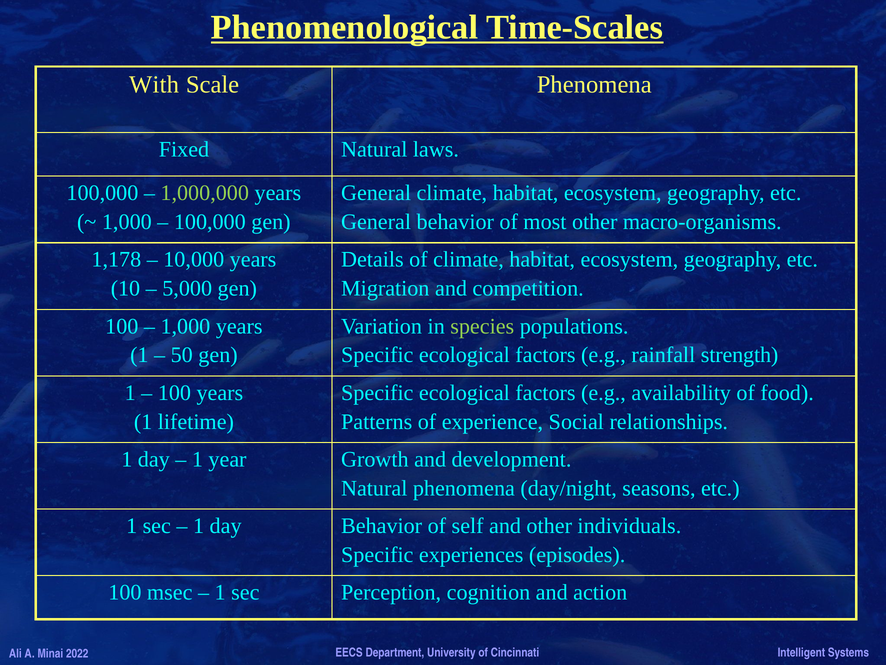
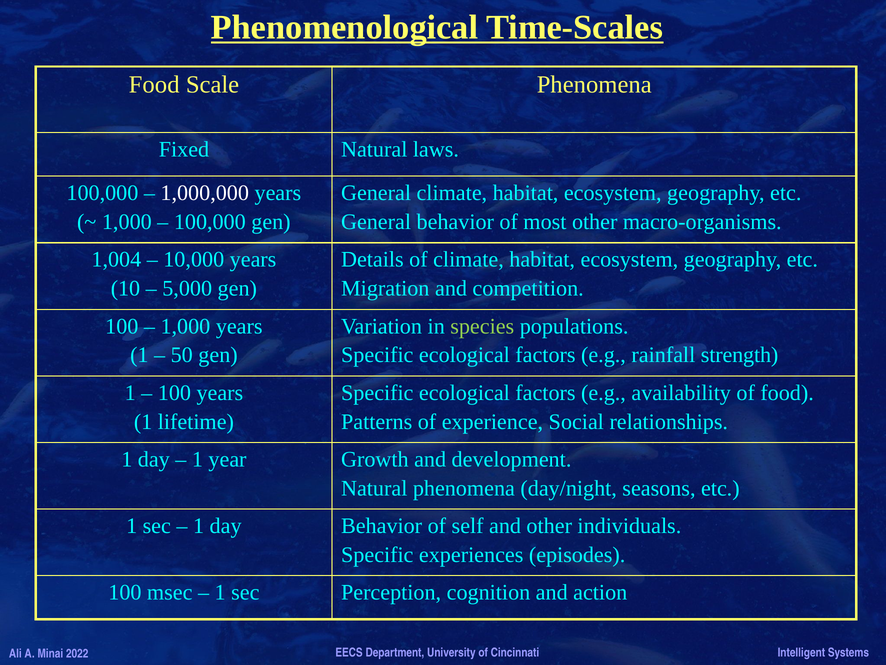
With: With -> Food (154, 85)
1,000,000 colour: light green -> white (205, 193)
1,178: 1,178 -> 1,004 (116, 259)
